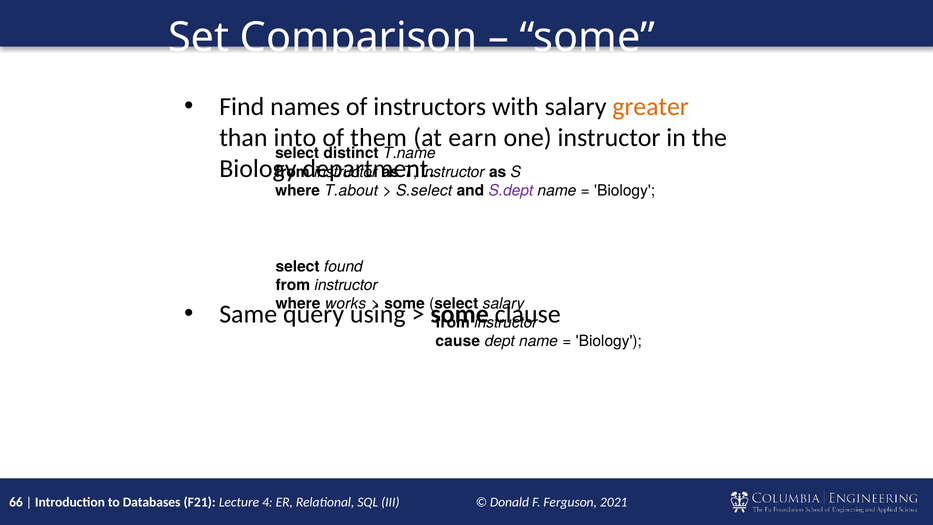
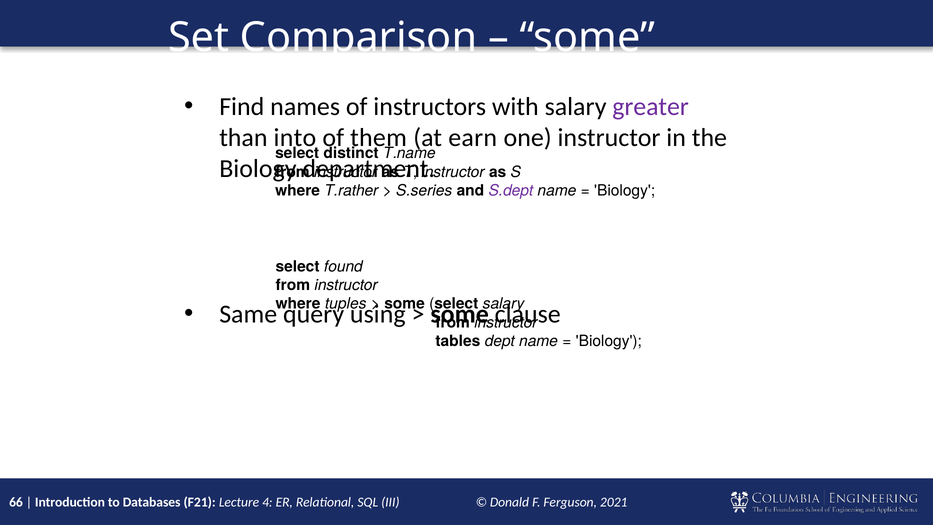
greater colour: orange -> purple (651, 107)
T.about: T.about -> T.rather (351, 191)
S.select: S.select -> S.series (424, 191)
works: works -> tuples (346, 304)
cause: cause -> tables (458, 341)
